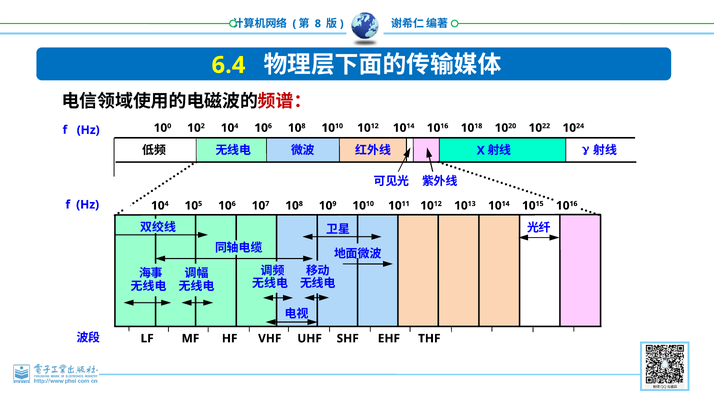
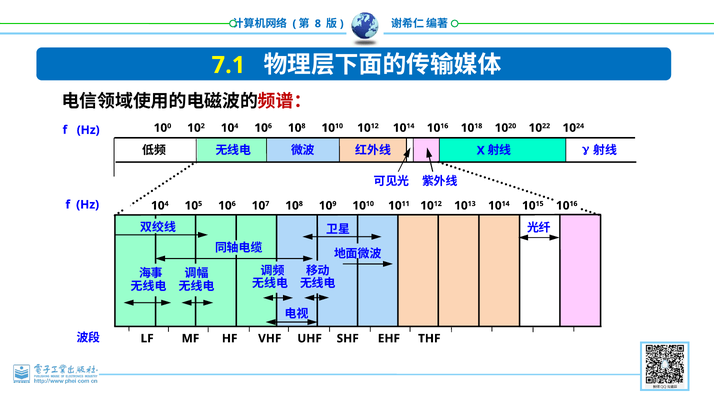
6.4: 6.4 -> 7.1 (228, 65)
